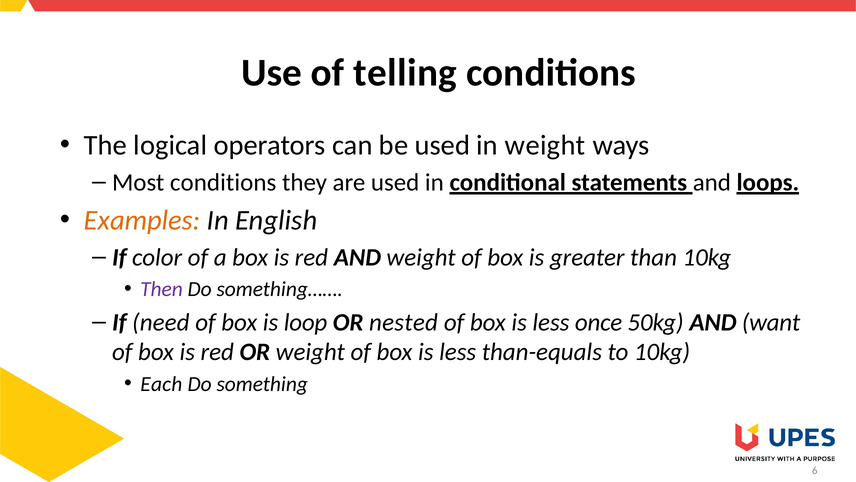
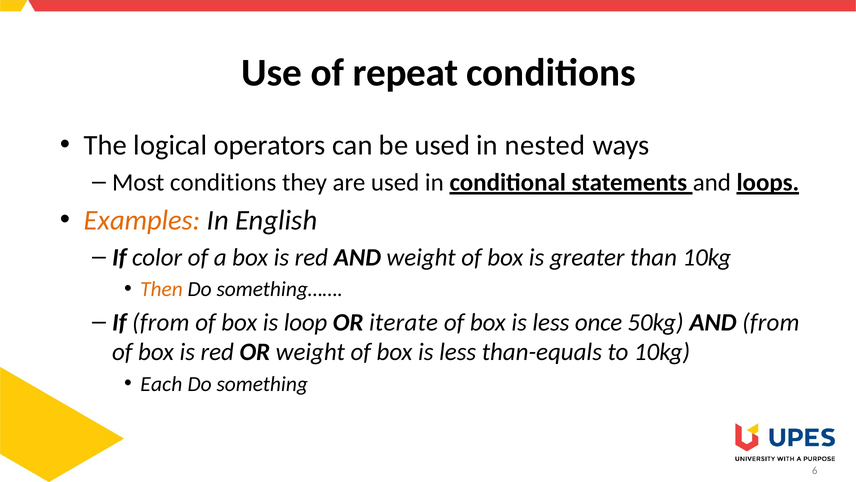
telling: telling -> repeat (405, 73)
in weight: weight -> nested (545, 145)
Then colour: purple -> orange (161, 289)
If need: need -> from (161, 322)
nested: nested -> iterate (404, 322)
AND want: want -> from (771, 322)
